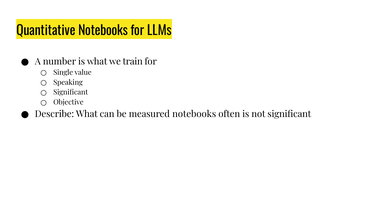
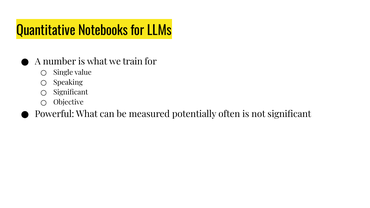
Describe: Describe -> Powerful (54, 114)
measured notebooks: notebooks -> potentially (194, 114)
